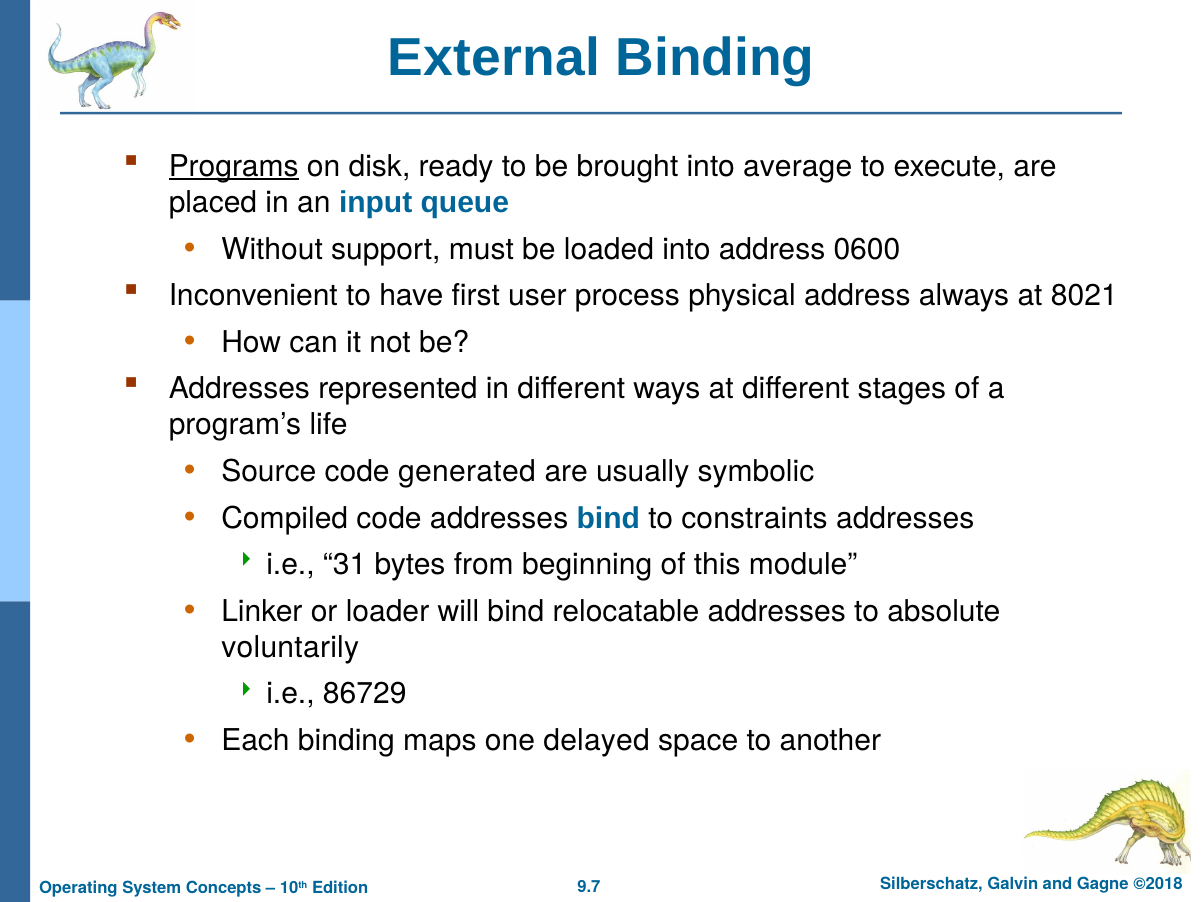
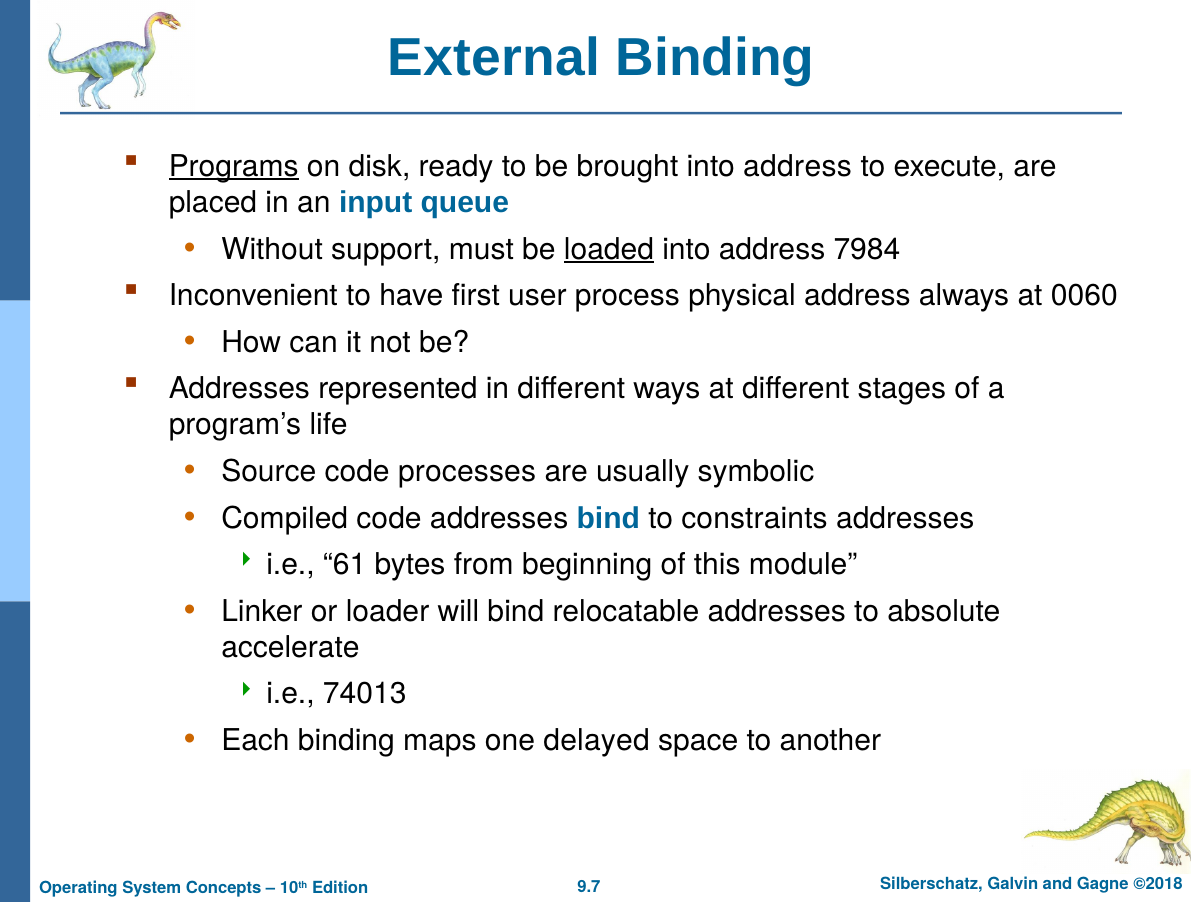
brought into average: average -> address (798, 166)
loaded underline: none -> present (609, 249)
0600: 0600 -> 7984 (867, 249)
8021: 8021 -> 0060 (1084, 296)
generated: generated -> processes (467, 471)
31: 31 -> 61 (345, 564)
voluntarily: voluntarily -> accelerate (290, 647)
86729: 86729 -> 74013 (365, 694)
